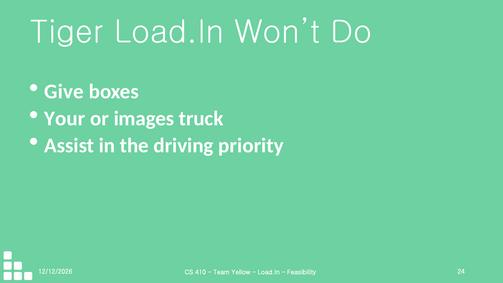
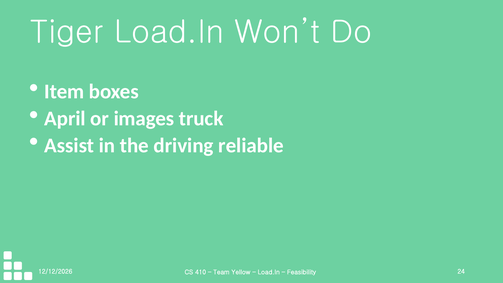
Give: Give -> Item (64, 92)
Your: Your -> April (65, 119)
priority: priority -> reliable (251, 145)
